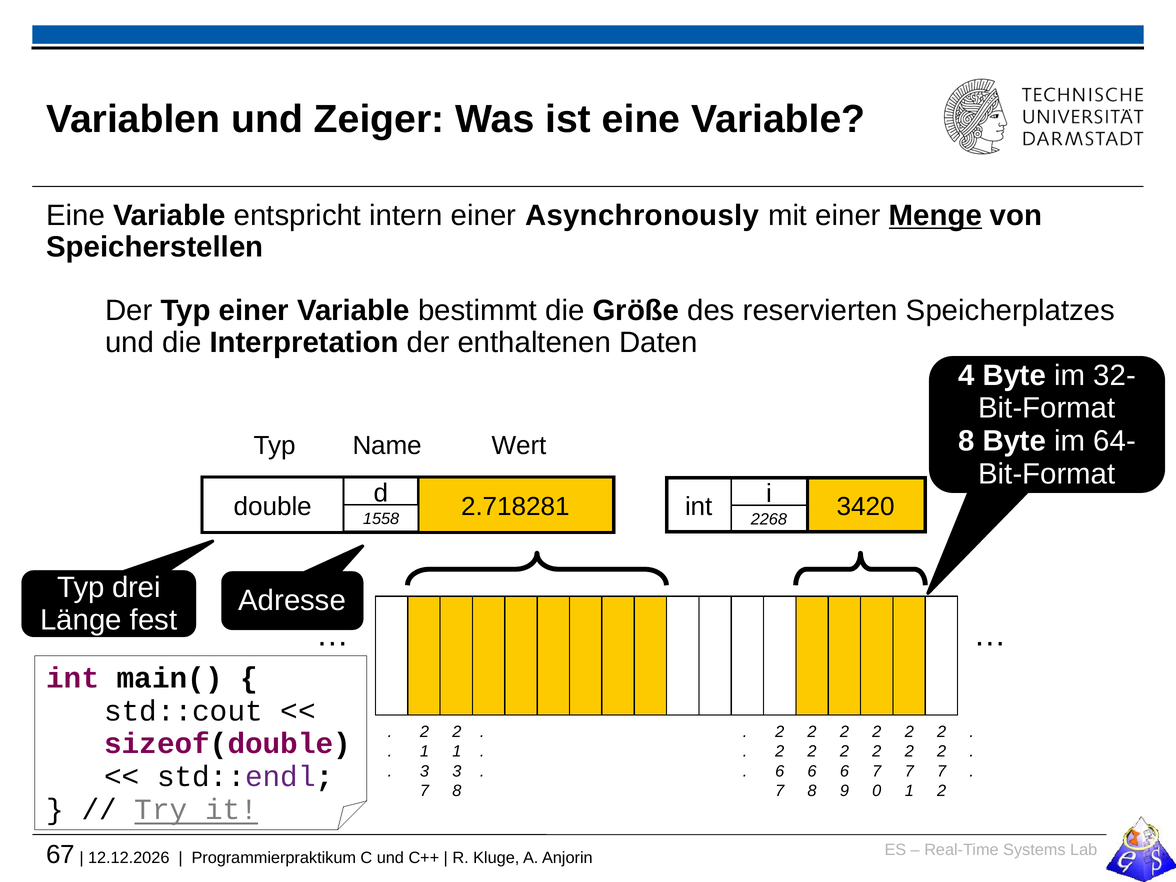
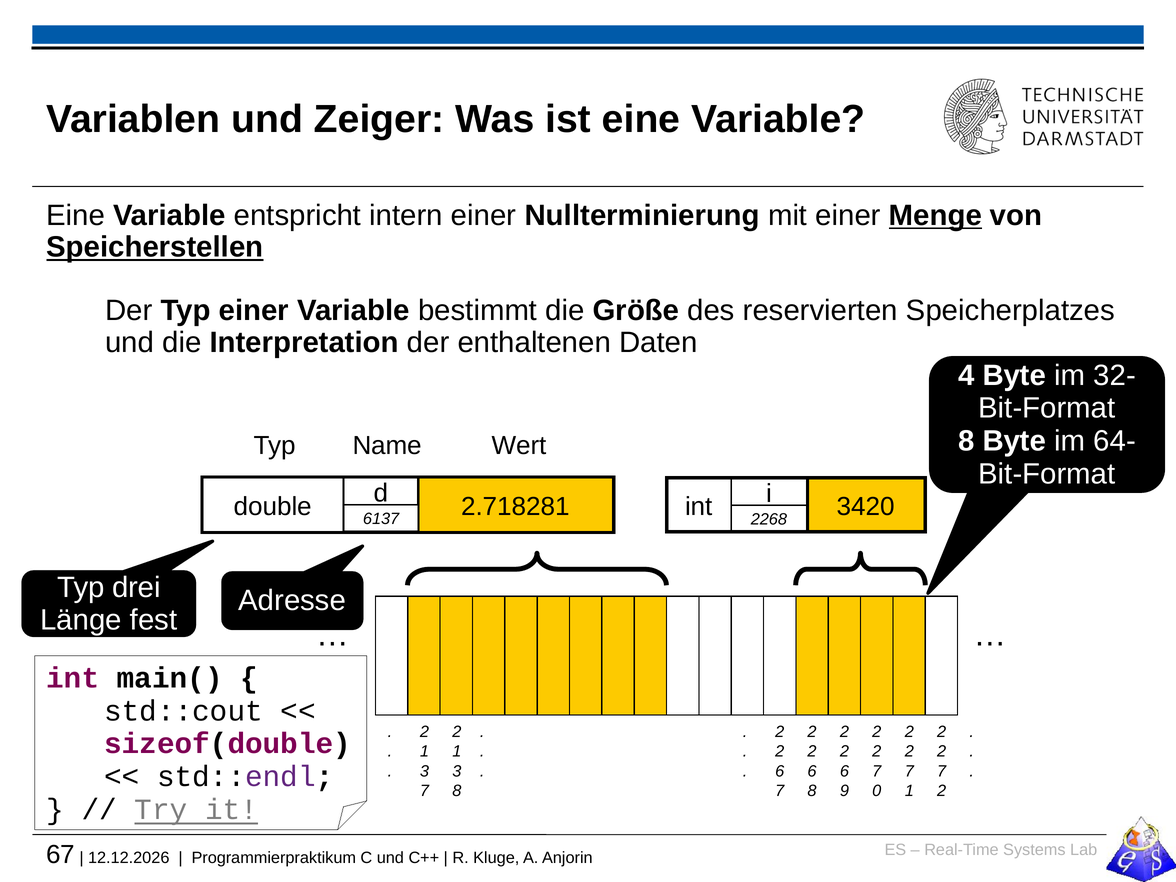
Asynchronously: Asynchronously -> Nullterminierung (642, 215)
Speicherstellen underline: none -> present (155, 247)
1558: 1558 -> 6137 (381, 519)
